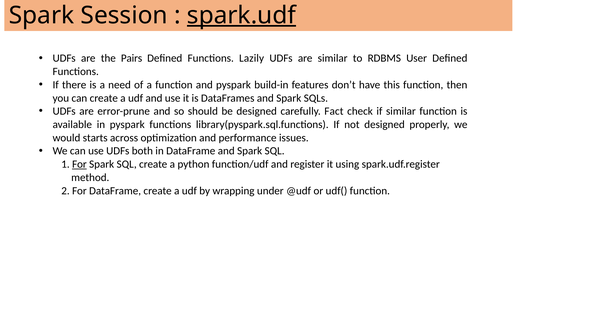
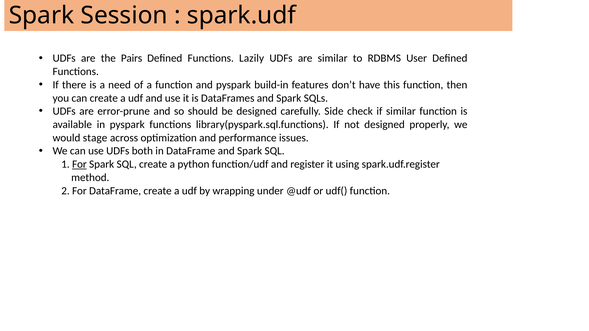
spark.udf underline: present -> none (241, 15)
Fact: Fact -> Side (334, 111)
starts: starts -> stage (95, 138)
